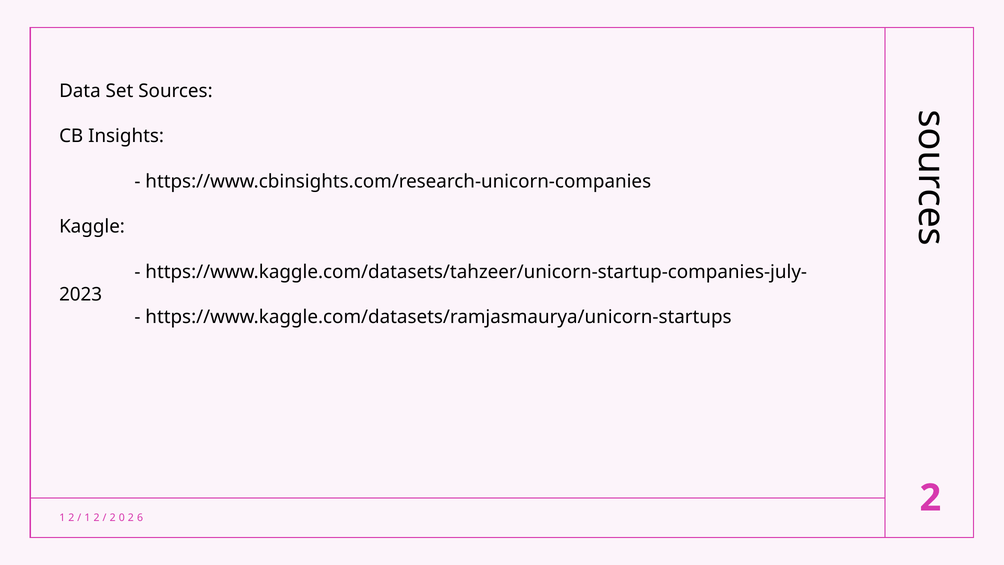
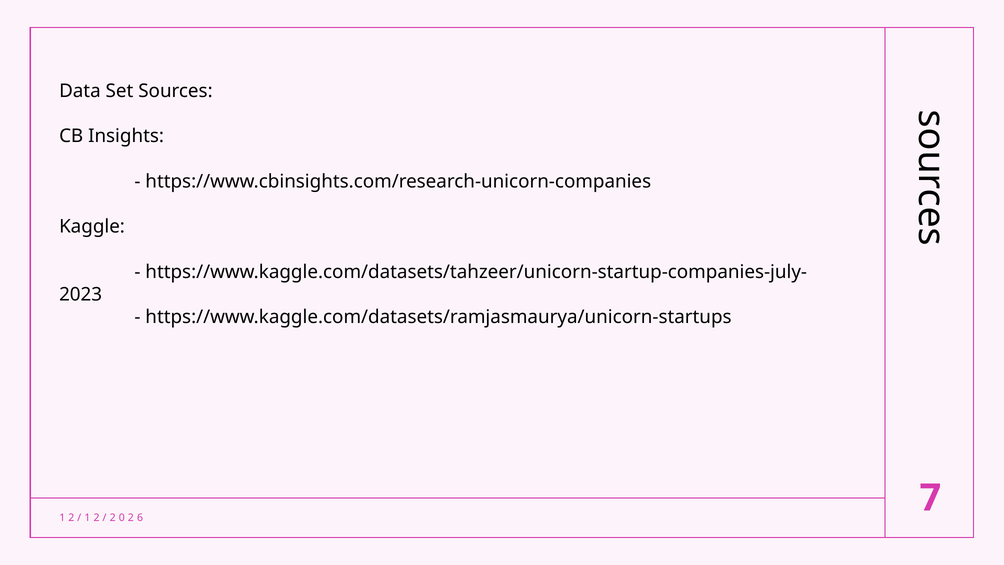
2: 2 -> 7 (930, 498)
